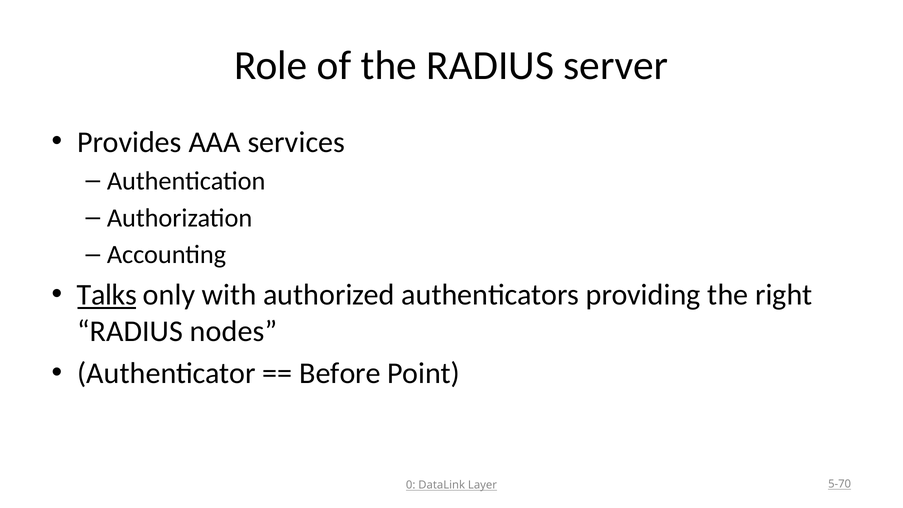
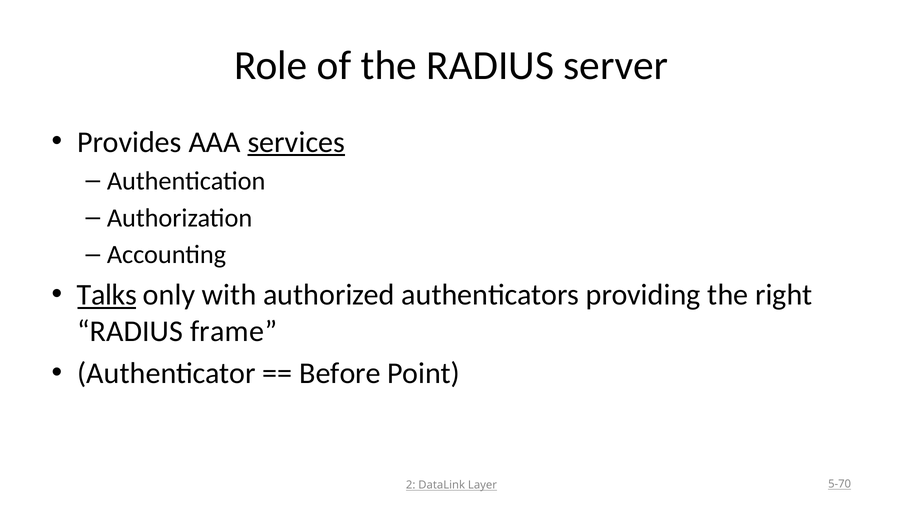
services underline: none -> present (296, 142)
nodes: nodes -> frame (234, 331)
0: 0 -> 2 (411, 485)
